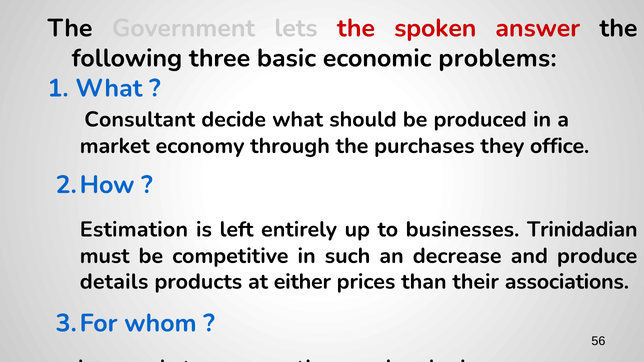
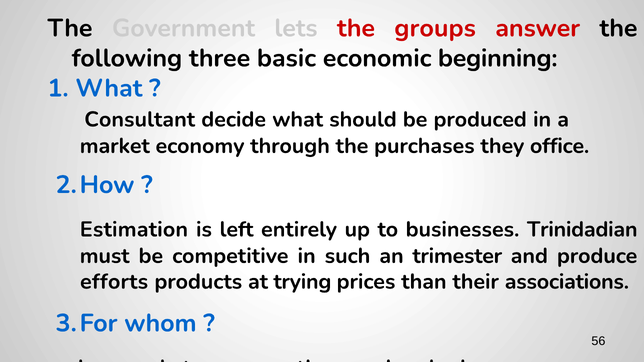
spoken: spoken -> groups (435, 28)
problems: problems -> beginning (498, 58)
decrease: decrease -> trimester (457, 256)
details: details -> efforts (114, 282)
either: either -> trying (302, 282)
